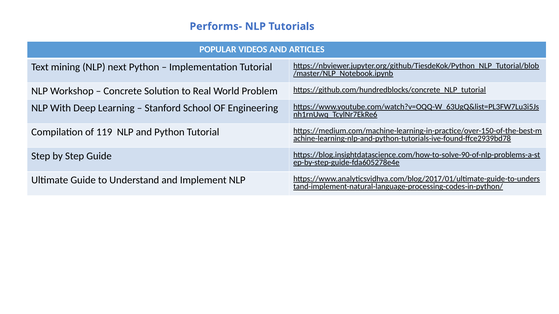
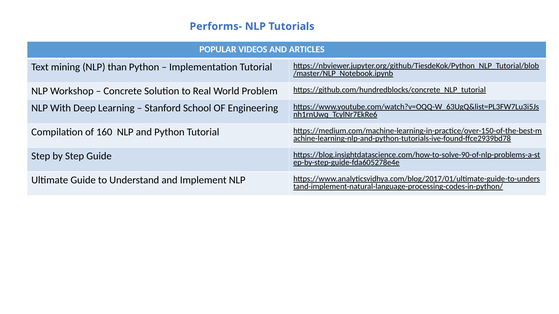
next: next -> than (117, 67)
119: 119 -> 160 (104, 132)
